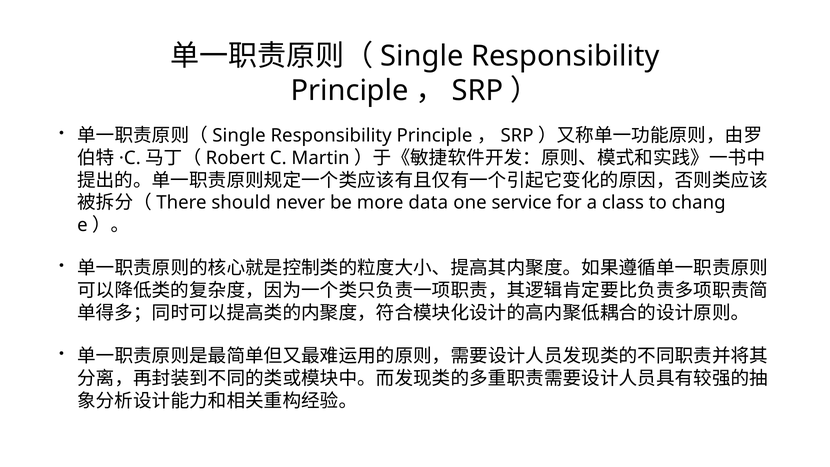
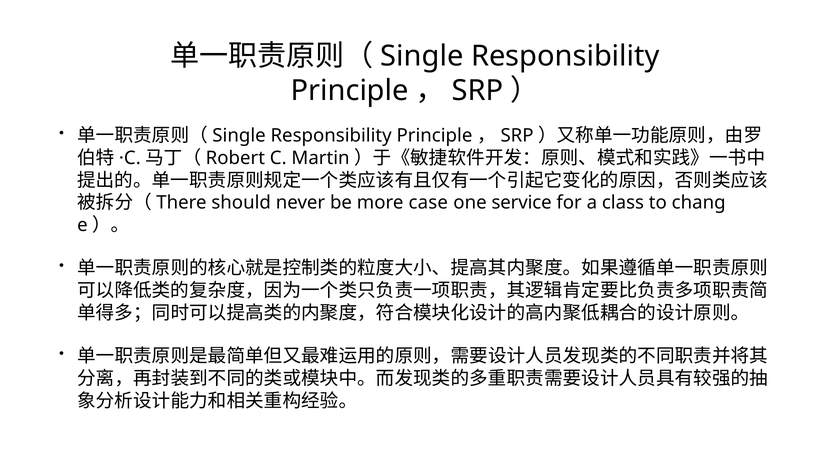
data: data -> case (428, 203)
